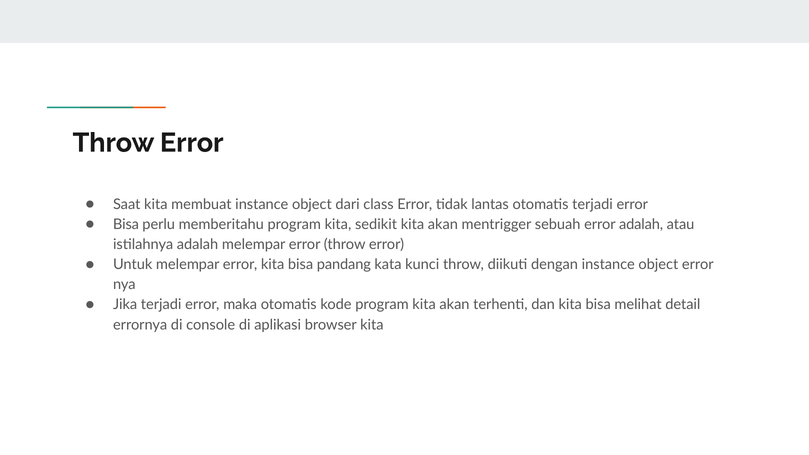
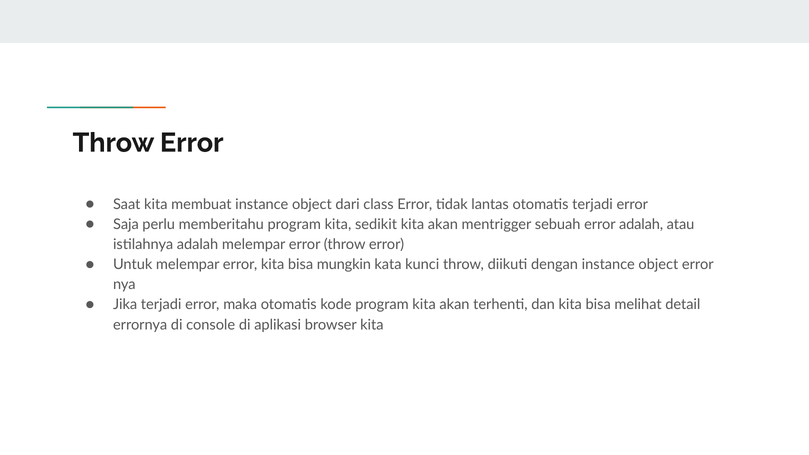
Bisa: Bisa -> Saja (126, 224)
pandang: pandang -> mungkin (344, 265)
